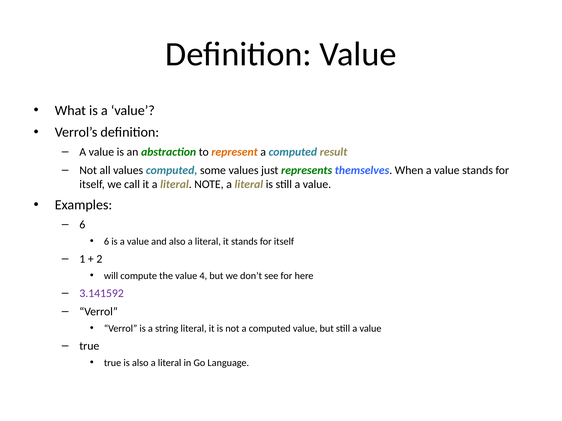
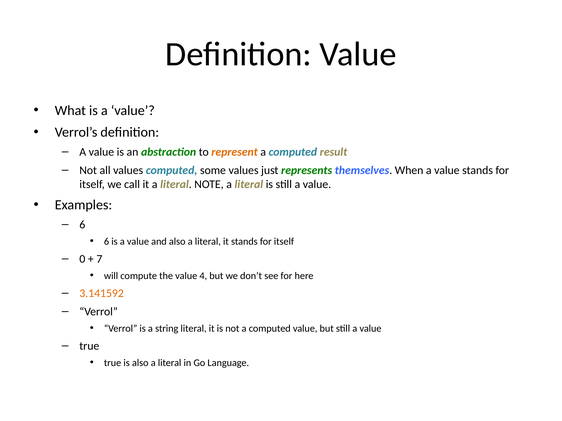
1: 1 -> 0 (82, 259)
2: 2 -> 7 (99, 259)
3.141592 colour: purple -> orange (102, 294)
